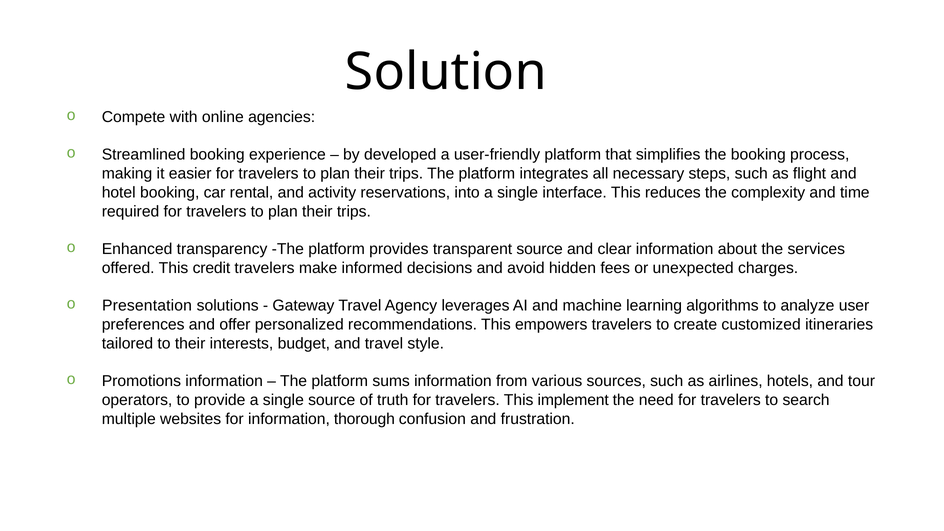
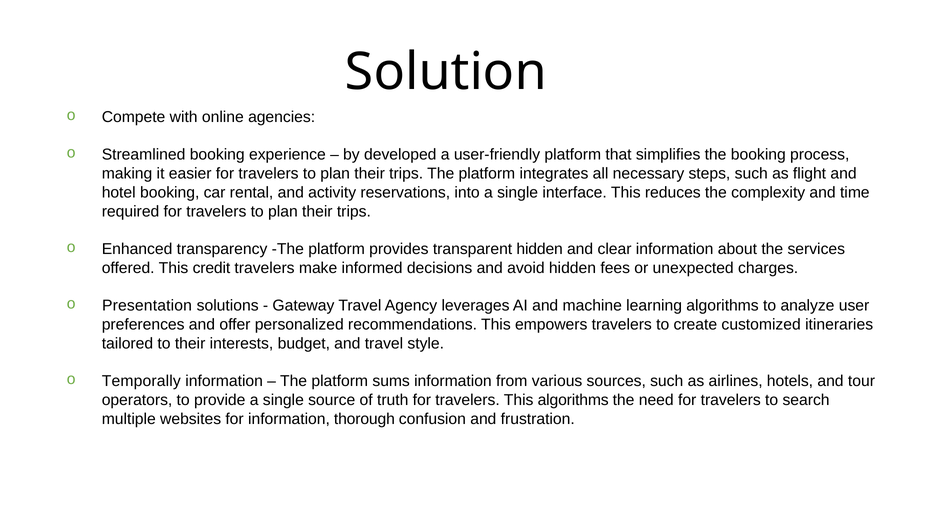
transparent source: source -> hidden (540, 249)
Promotions: Promotions -> Temporally (141, 381)
This implement: implement -> algorithms (573, 400)
